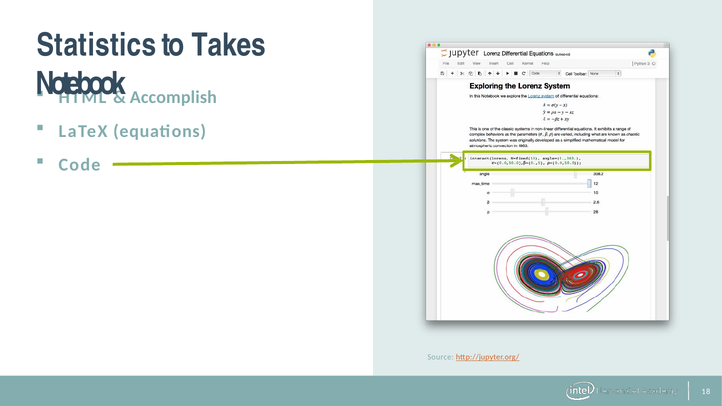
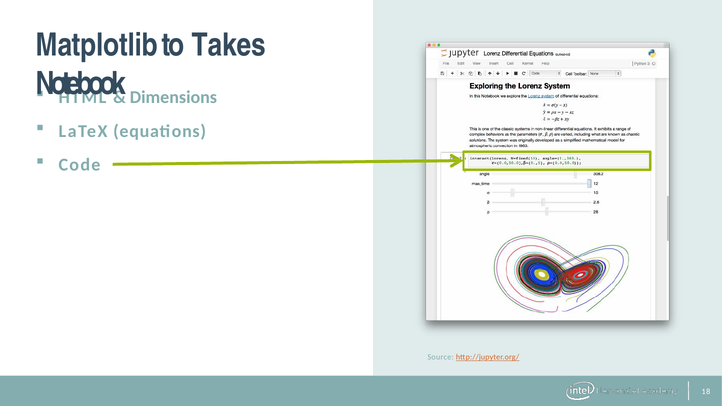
Statistics: Statistics -> Matplotlib (97, 45)
Accomplish: Accomplish -> Dimensions (173, 97)
